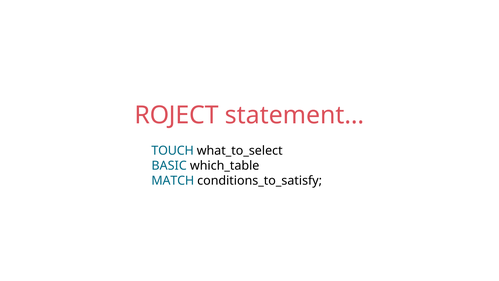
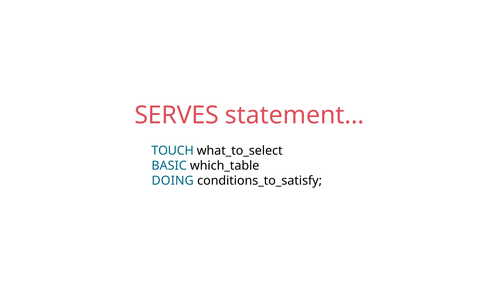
ROJECT: ROJECT -> SERVES (177, 115)
MATCH: MATCH -> DOING (173, 180)
